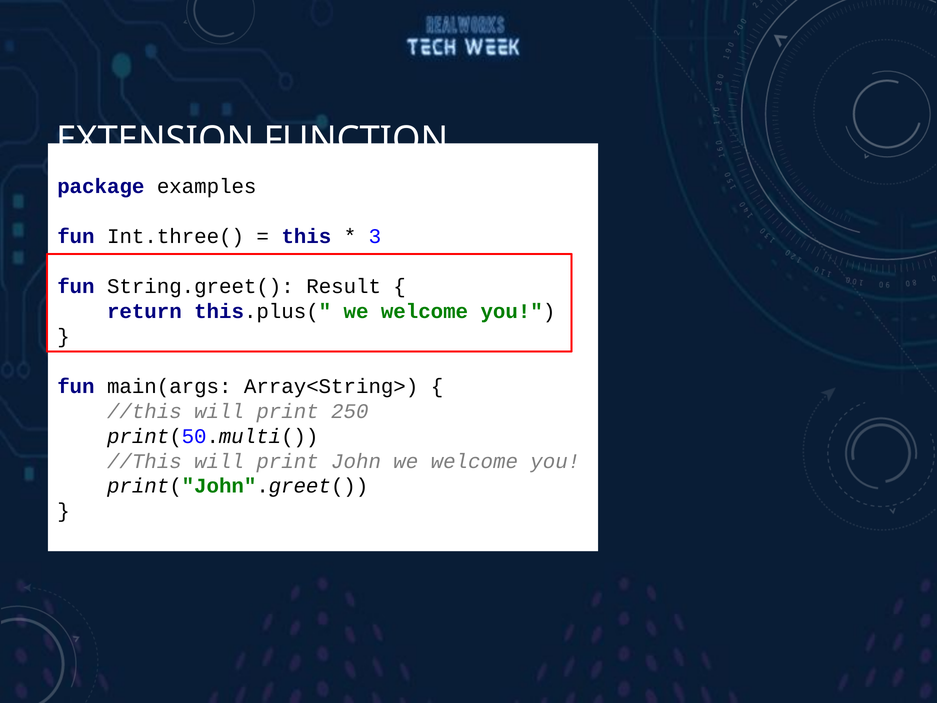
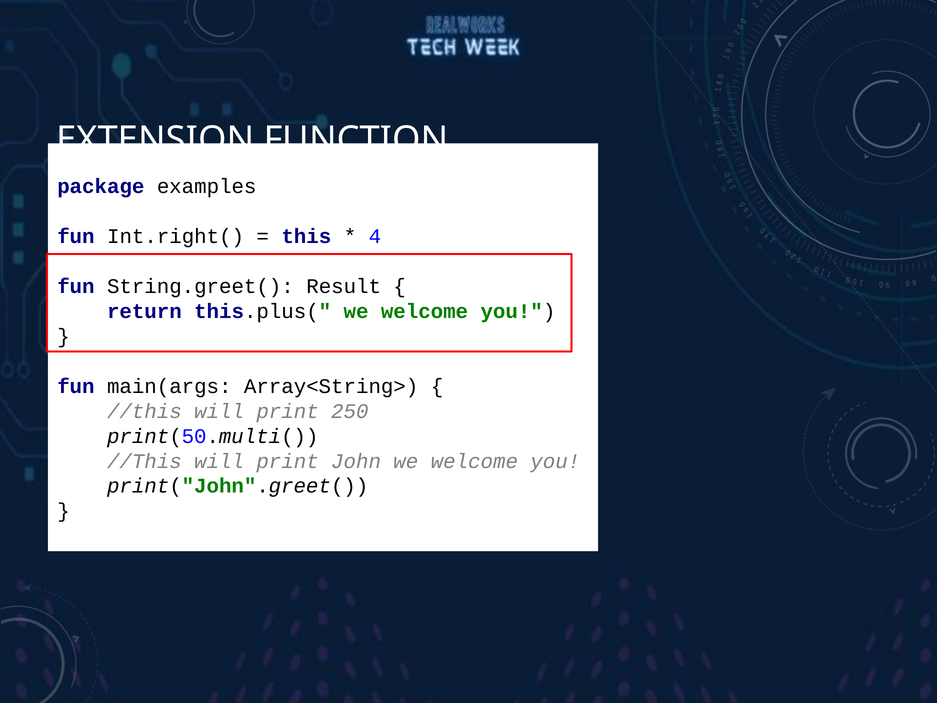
Int.three(: Int.three( -> Int.right( (176, 236)
3: 3 -> 4 (375, 236)
